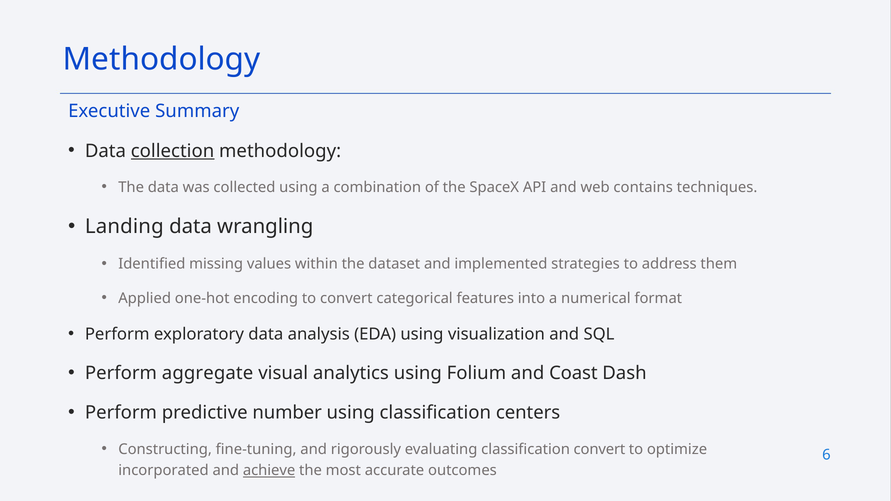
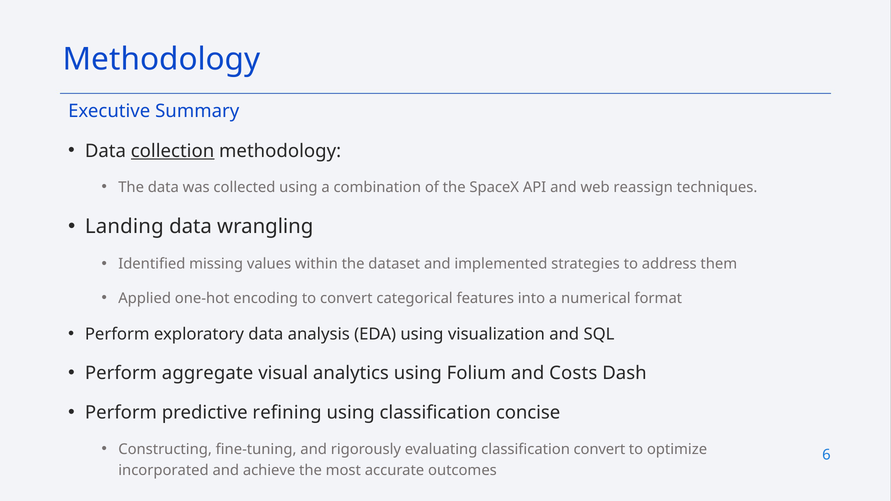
contains: contains -> reassign (643, 187)
Coast: Coast -> Costs (573, 373)
number: number -> refining (287, 413)
centers: centers -> concise (528, 413)
achieve underline: present -> none (269, 471)
